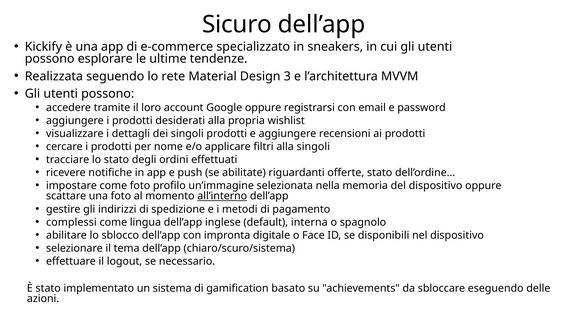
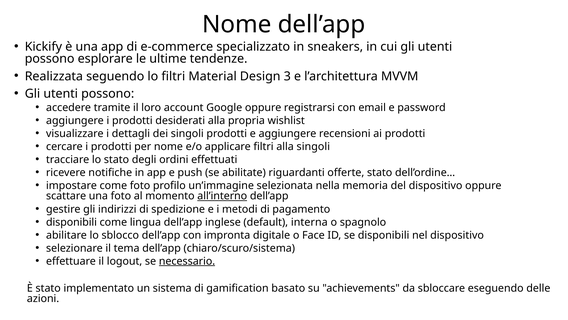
Sicuro: Sicuro -> Nome (237, 24)
lo rete: rete -> filtri (173, 76)
complessi: complessi -> disponibili (71, 222)
necessario underline: none -> present (187, 261)
